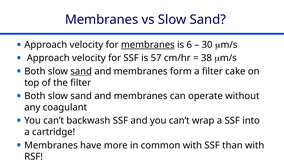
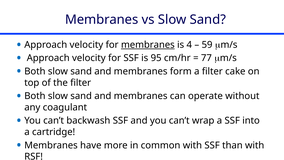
6: 6 -> 4 (189, 45)
30: 30 -> 59 (207, 45)
57: 57 -> 95 (156, 58)
38: 38 -> 77 (206, 58)
sand underline: present -> none (81, 71)
